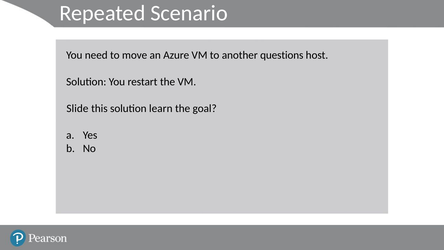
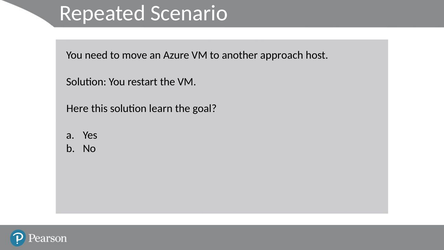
questions: questions -> approach (282, 55)
Slide: Slide -> Here (77, 108)
